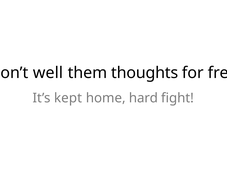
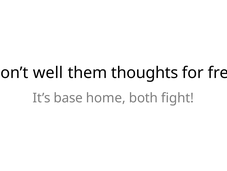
kept: kept -> base (68, 98)
hard: hard -> both (143, 98)
